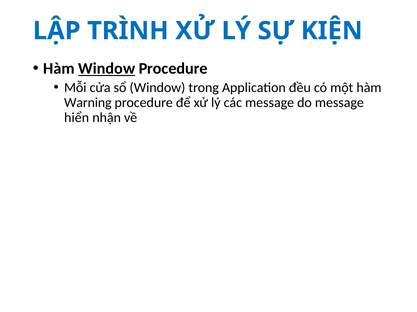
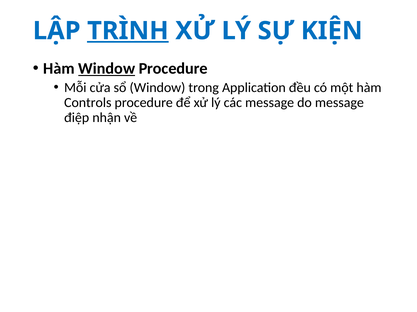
TRÌNH underline: none -> present (128, 31)
Warning: Warning -> Controls (88, 103)
hiển: hiển -> điệp (77, 118)
